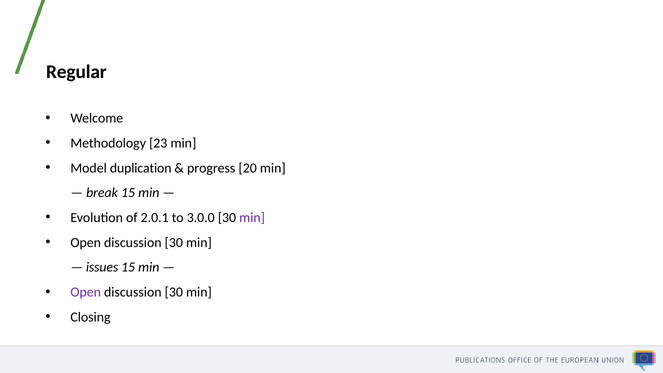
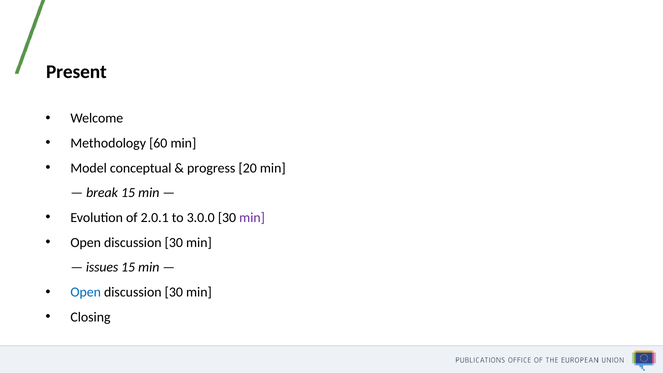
Regular: Regular -> Present (76, 72)
23: 23 -> 60 (158, 143)
duplication: duplication -> conceptual (141, 168)
Open colour: purple -> blue (86, 292)
